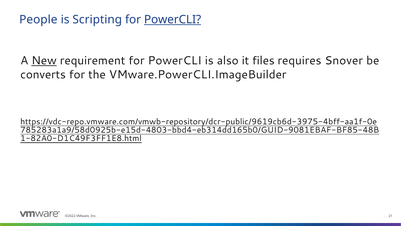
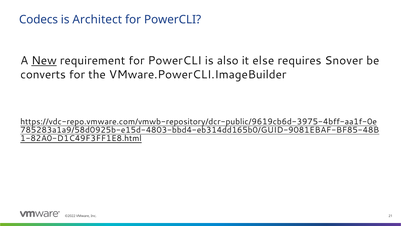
People: People -> Codecs (38, 20)
Scripting: Scripting -> Architect (97, 20)
PowerCLI underline: present -> none (173, 20)
files: files -> else (263, 60)
